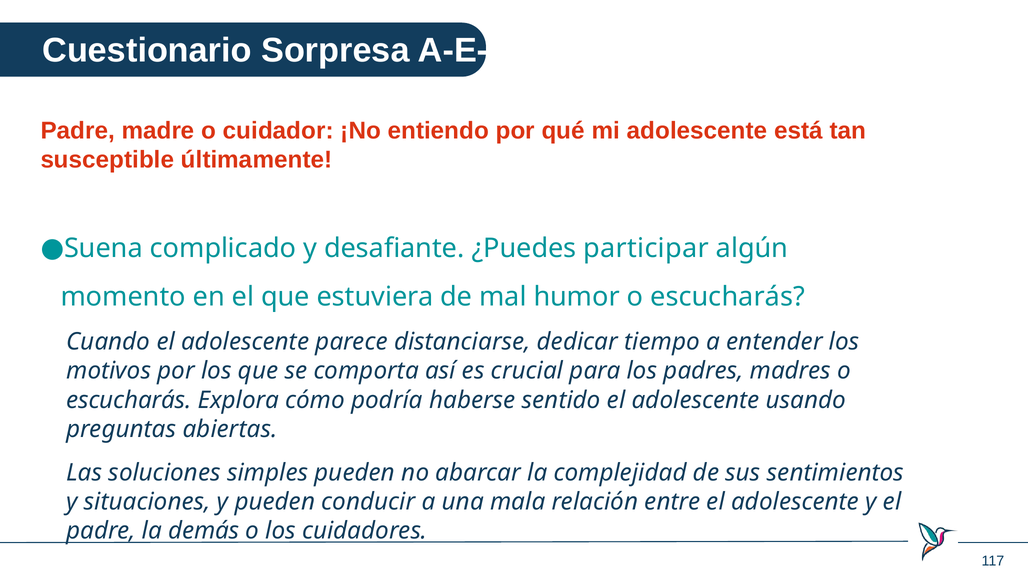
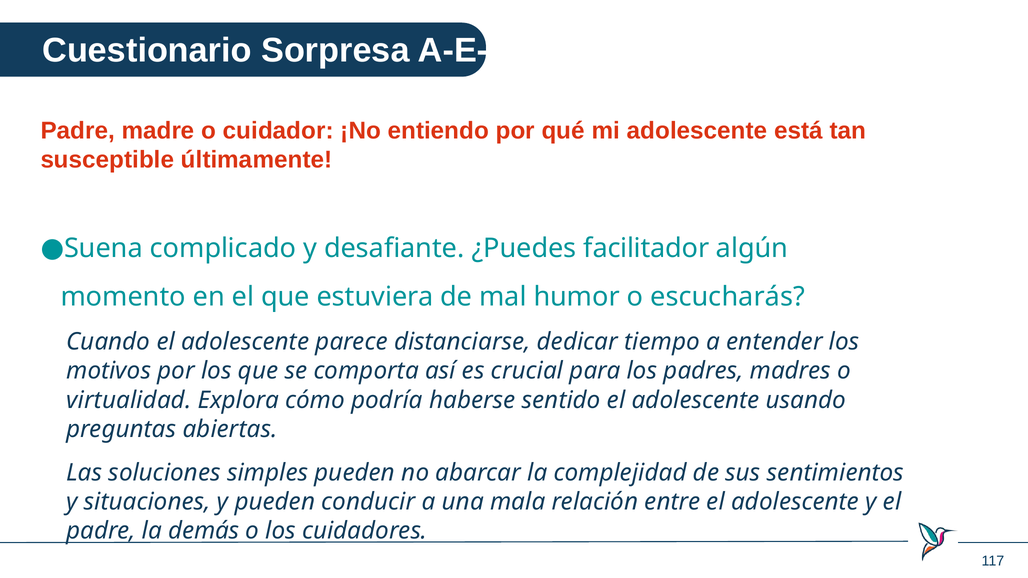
participar: participar -> facilitador (646, 248)
escucharás: escucharás -> virtualidad (129, 400)
